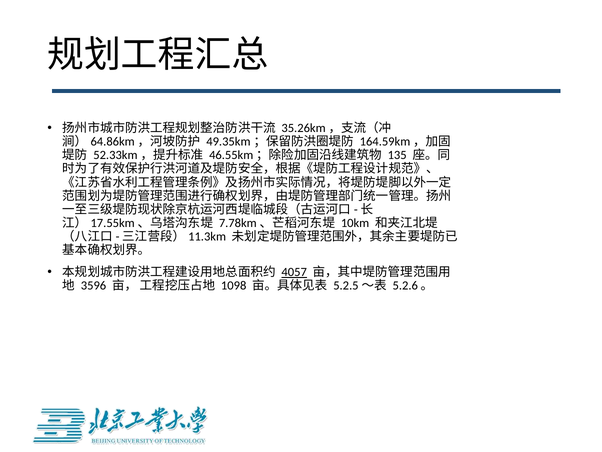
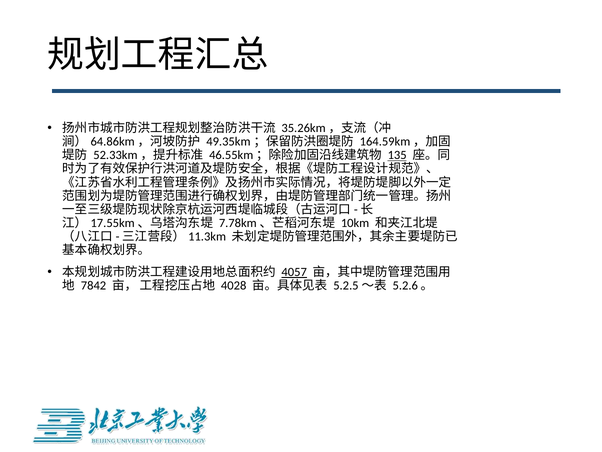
135 underline: none -> present (397, 155)
3596: 3596 -> 7842 (94, 285)
1098: 1098 -> 4028 (234, 285)
